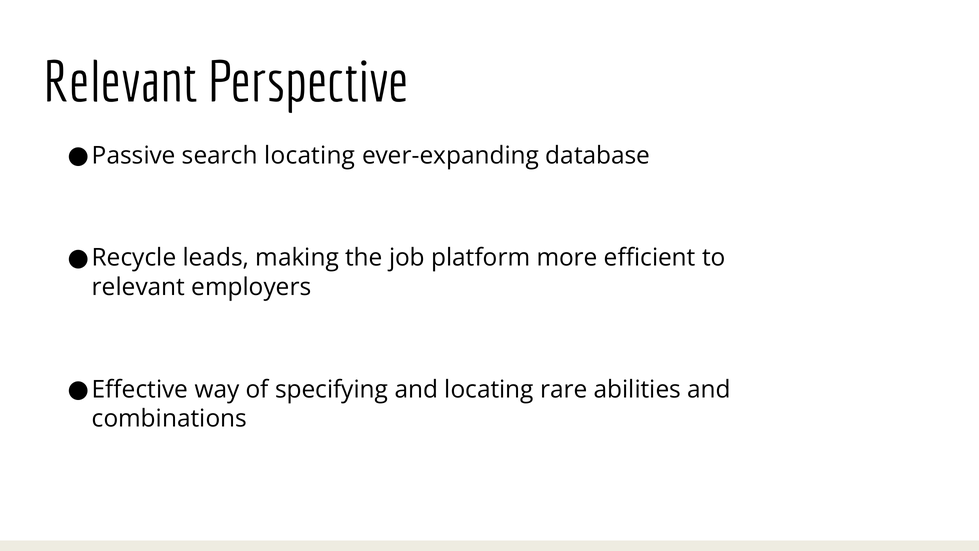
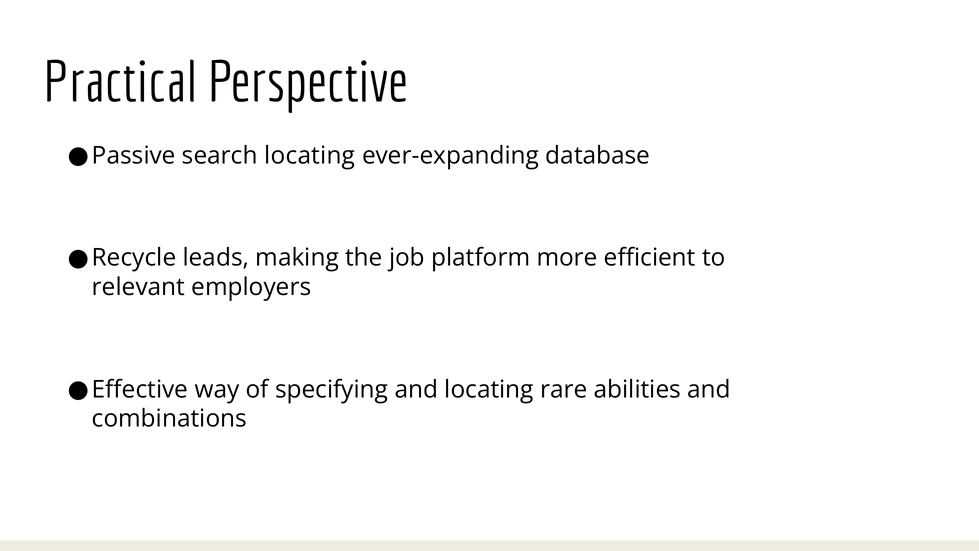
Relevant: Relevant -> Practical (120, 83)
